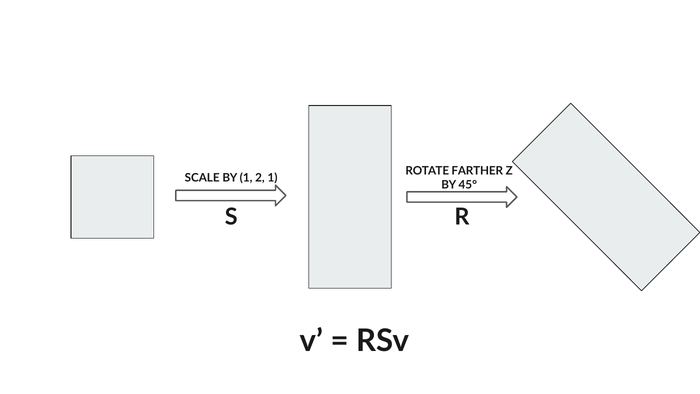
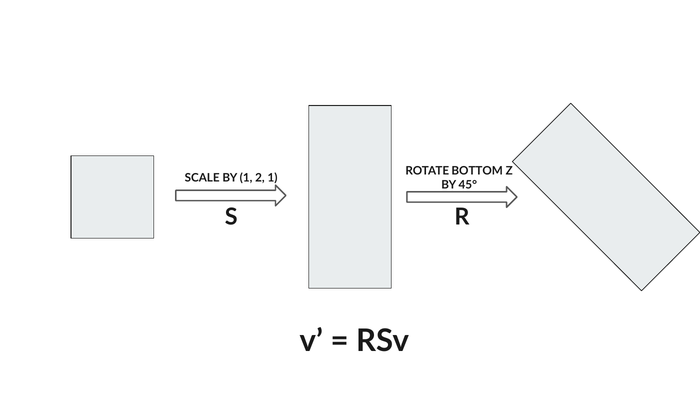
FARTHER: FARTHER -> BOTTOM (477, 171)
